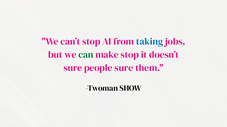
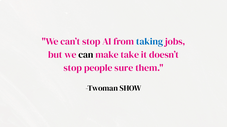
can colour: green -> black (86, 55)
make stop: stop -> take (130, 55)
sure: sure -> stop (73, 68)
